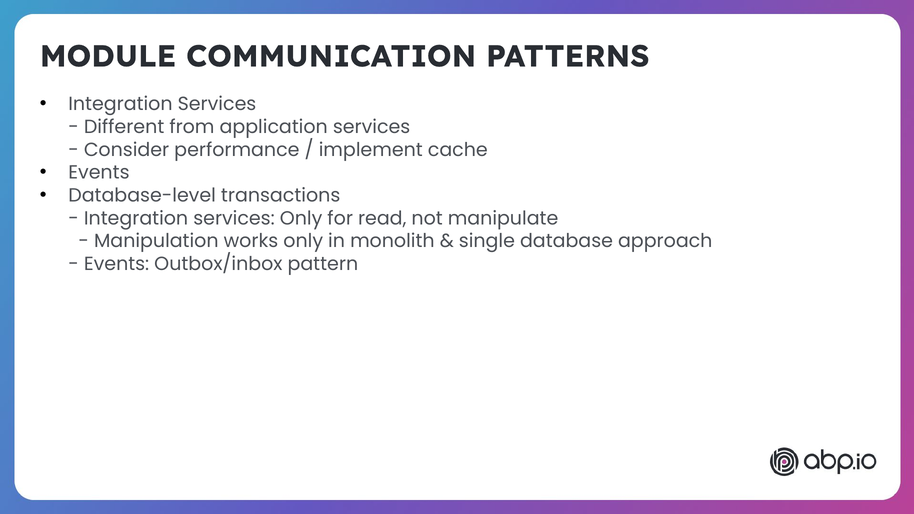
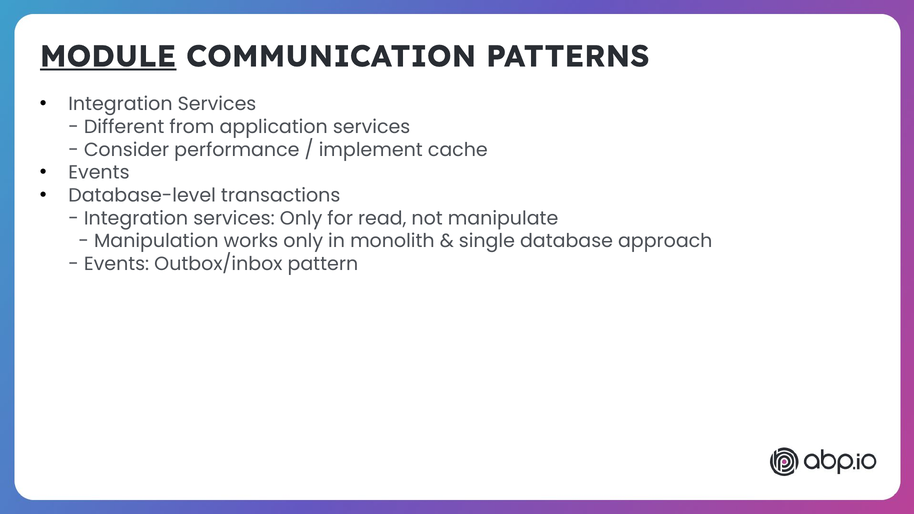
MODULE underline: none -> present (108, 56)
